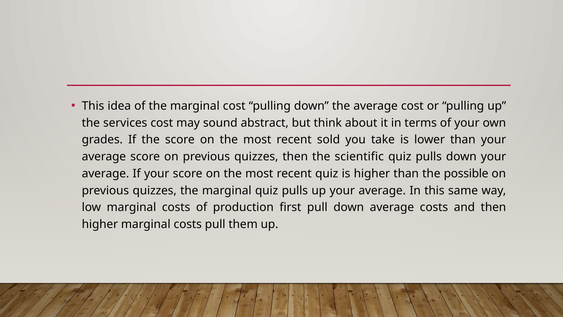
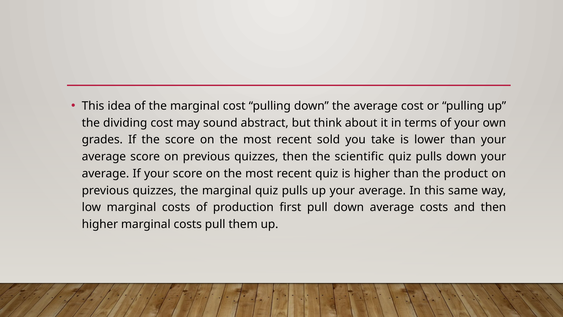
services: services -> dividing (125, 123)
possible: possible -> product (466, 173)
